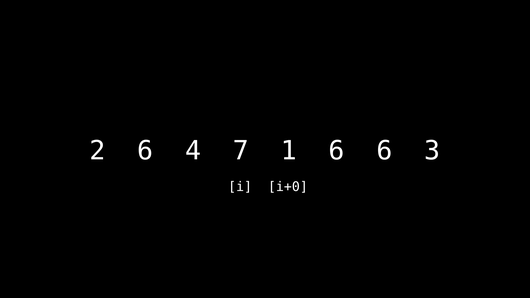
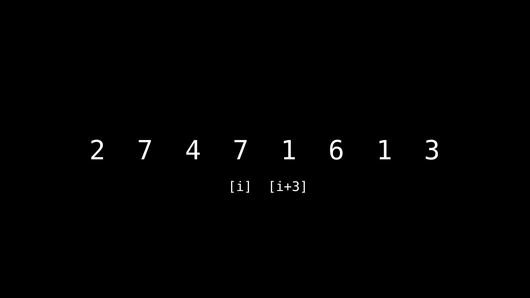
2 6: 6 -> 7 (145, 151)
6 6: 6 -> 1 (384, 151)
i+0: i+0 -> i+3 (288, 187)
